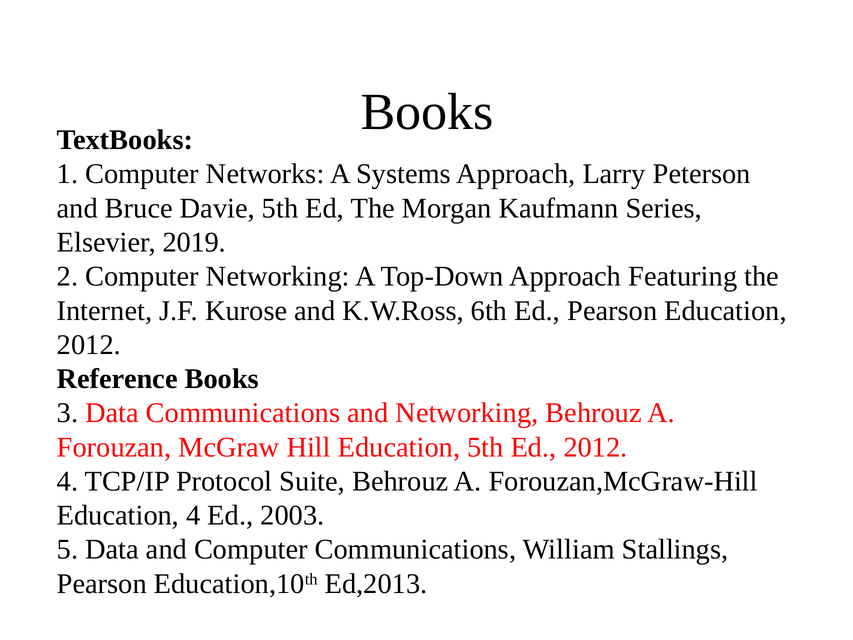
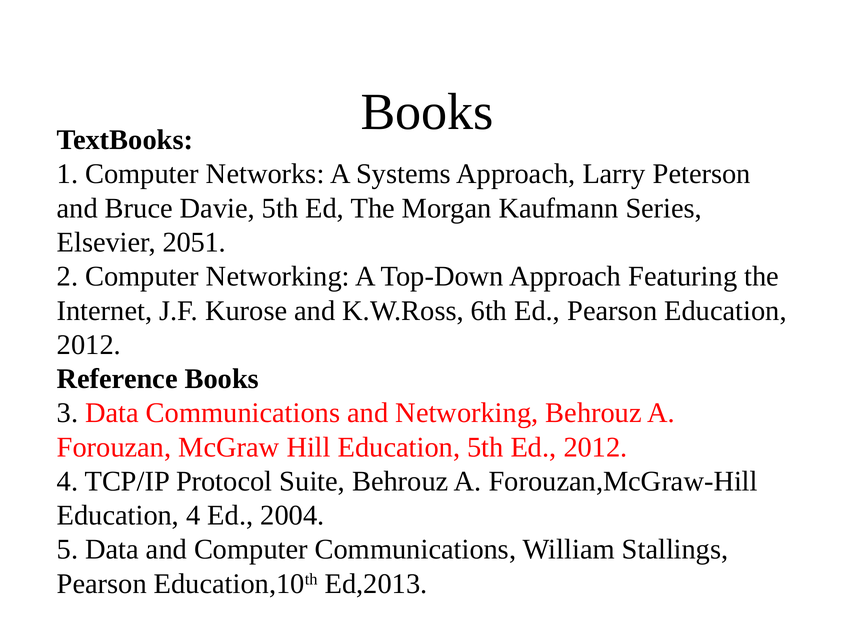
2019: 2019 -> 2051 (194, 242)
2003: 2003 -> 2004 (292, 515)
